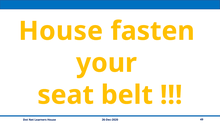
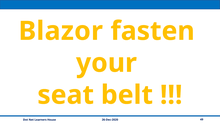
House: House -> Blazor (61, 31)
